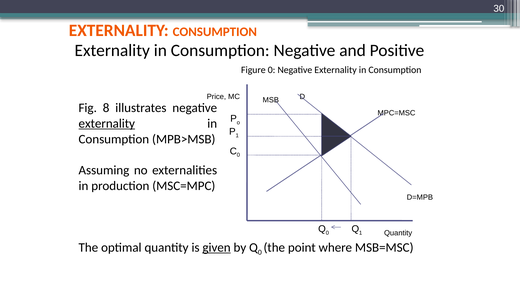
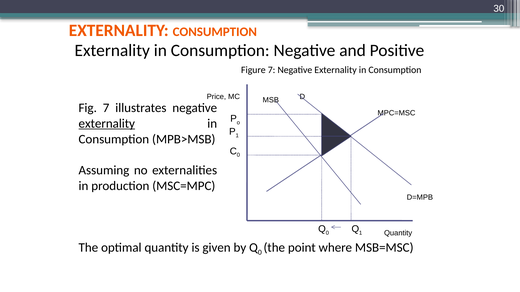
Figure 0: 0 -> 7 (272, 70)
Fig 8: 8 -> 7 (106, 108)
given underline: present -> none (217, 248)
